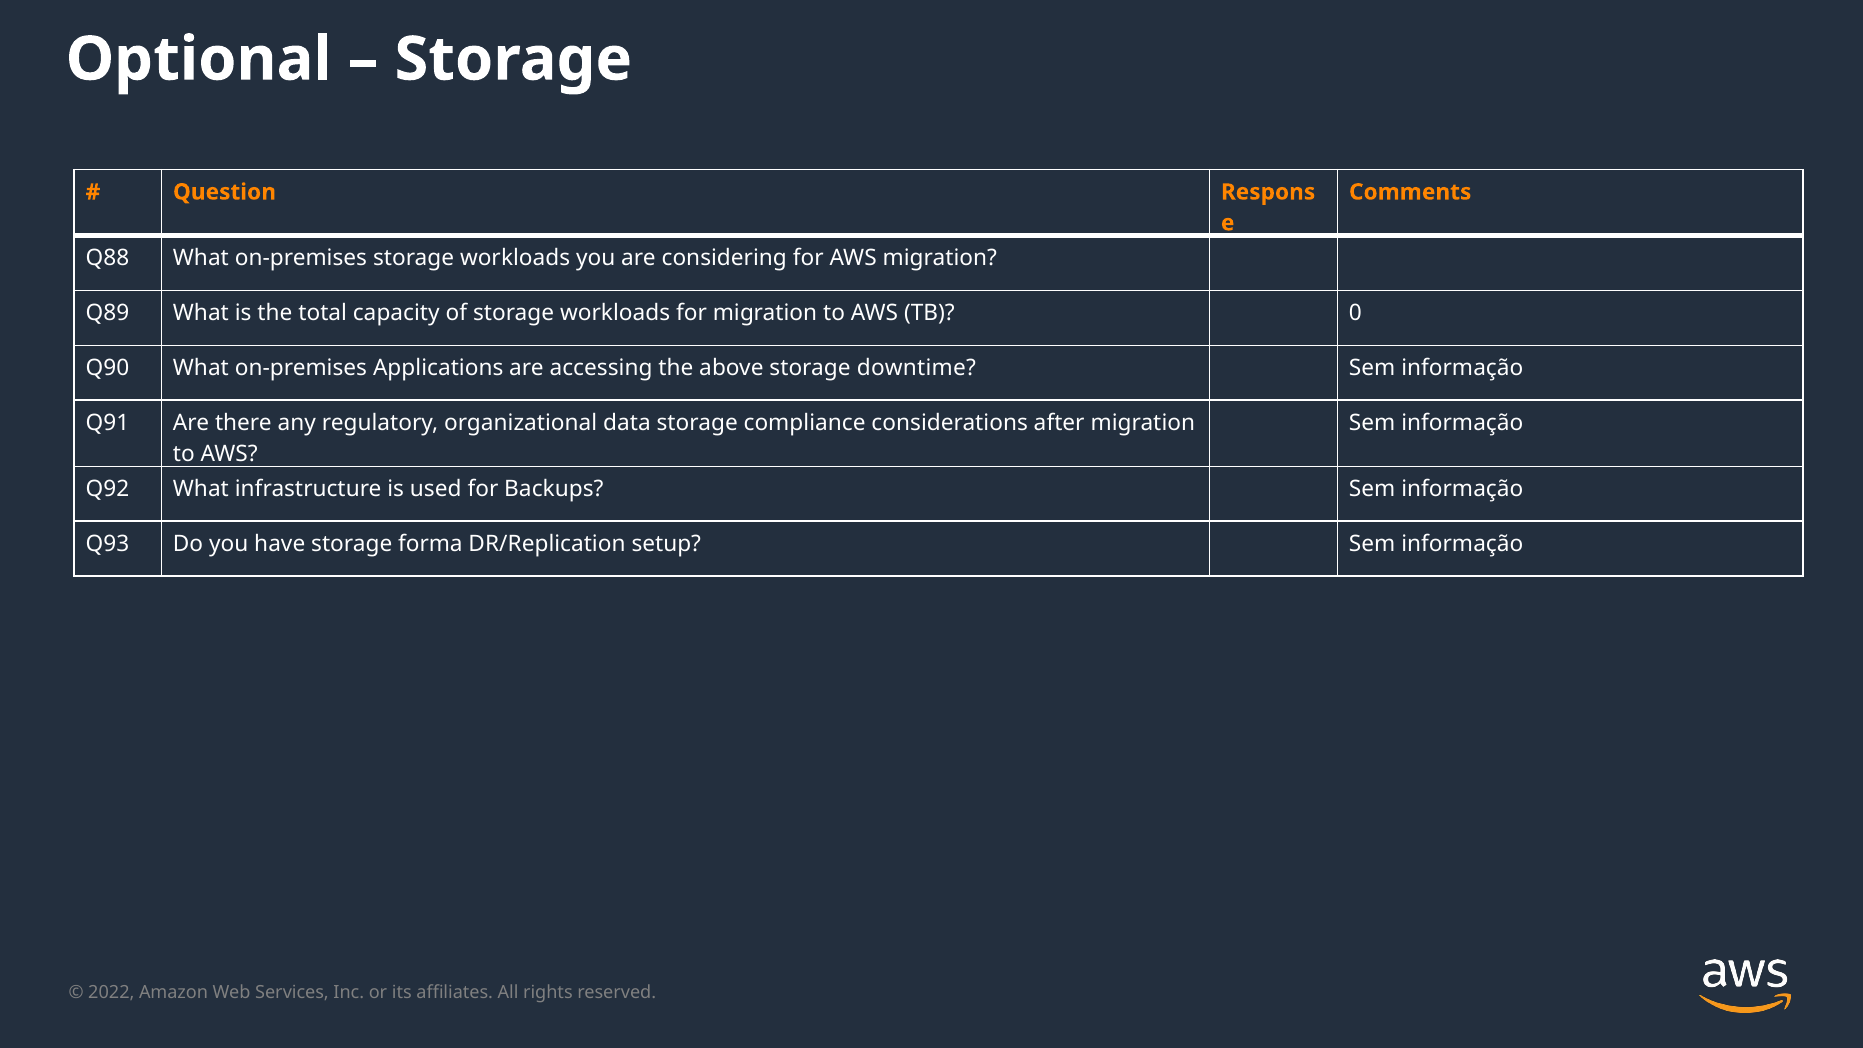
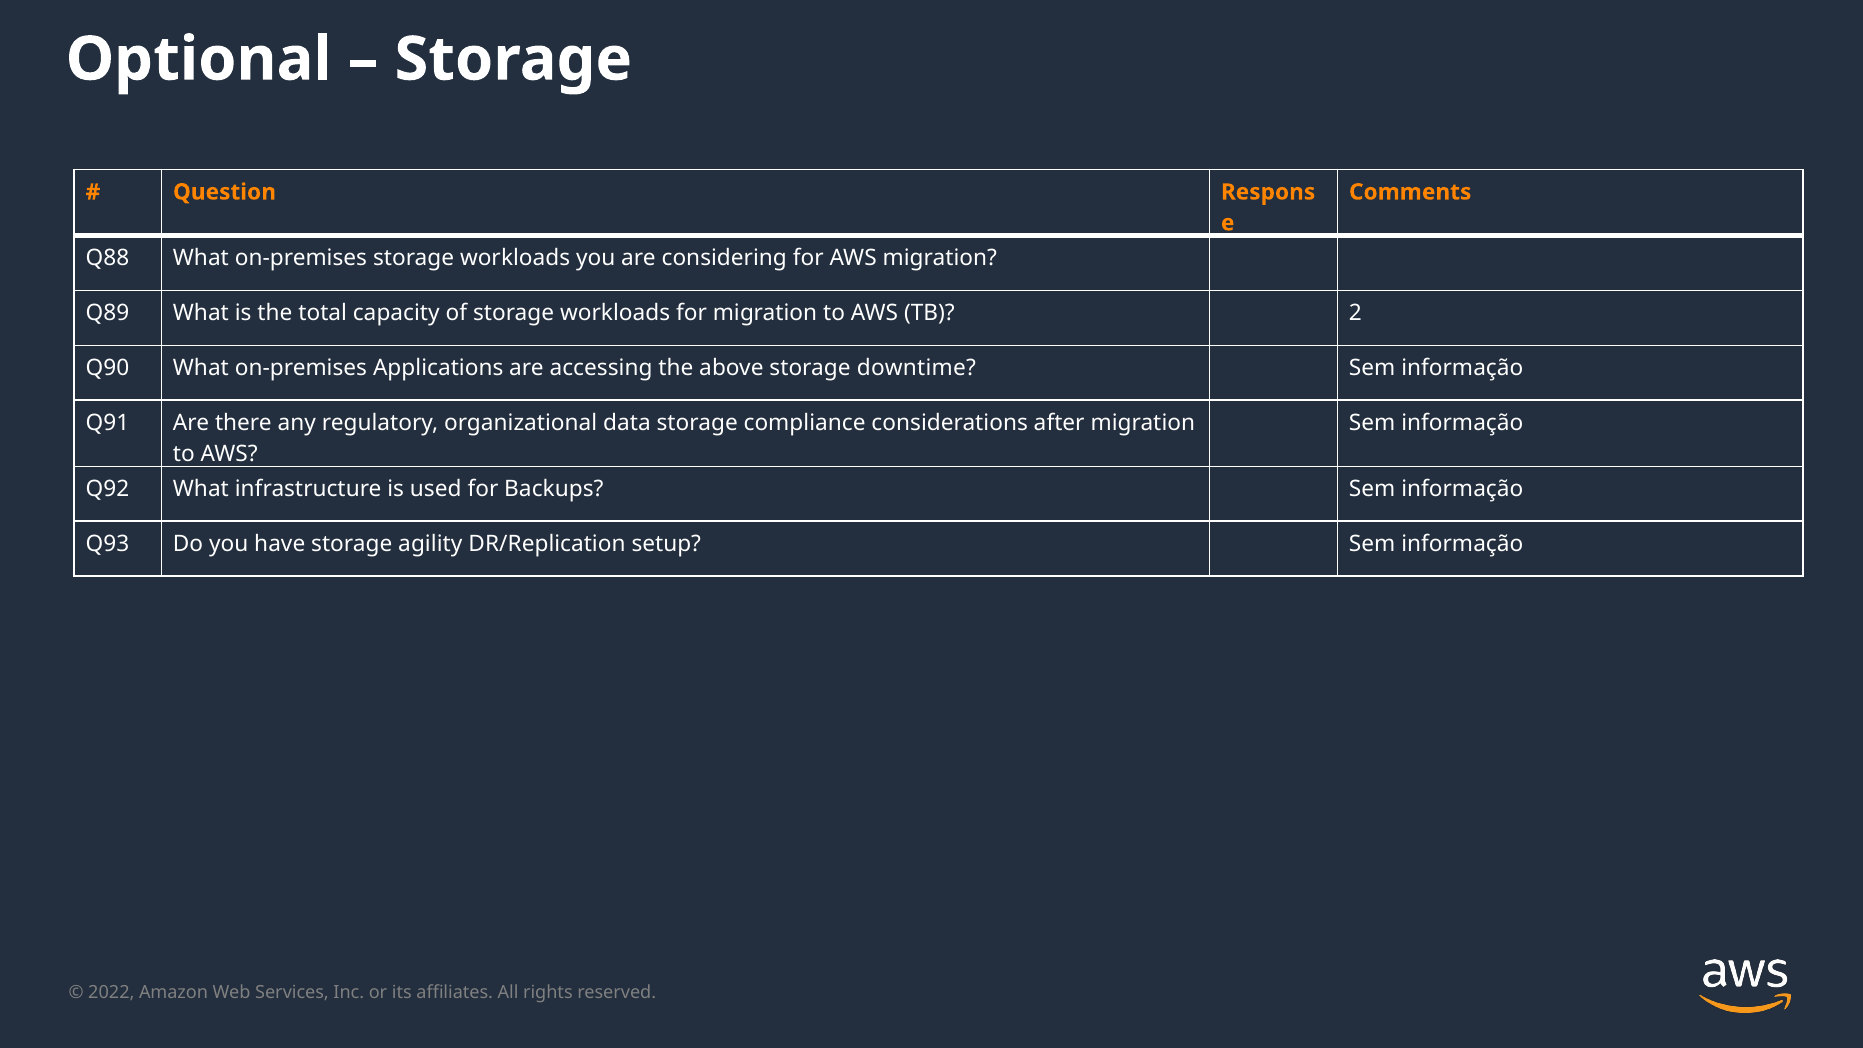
0: 0 -> 2 (1355, 313)
forma: forma -> agility (430, 544)
